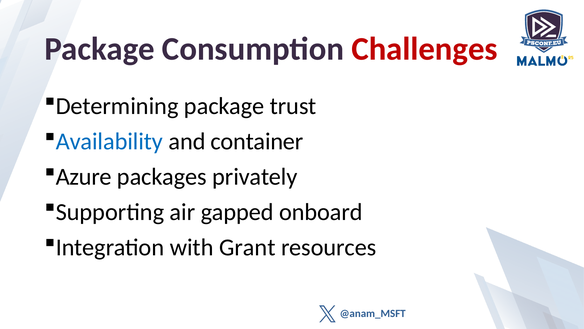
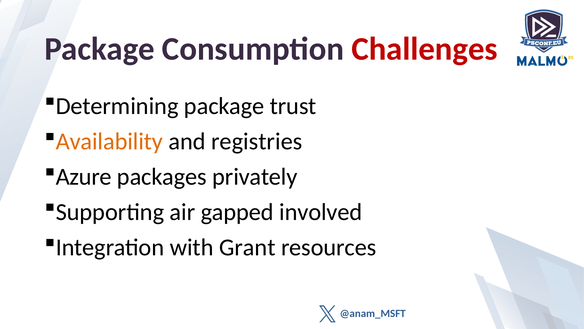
Availability colour: blue -> orange (109, 141)
container: container -> registries (257, 141)
onboard: onboard -> involved (321, 212)
